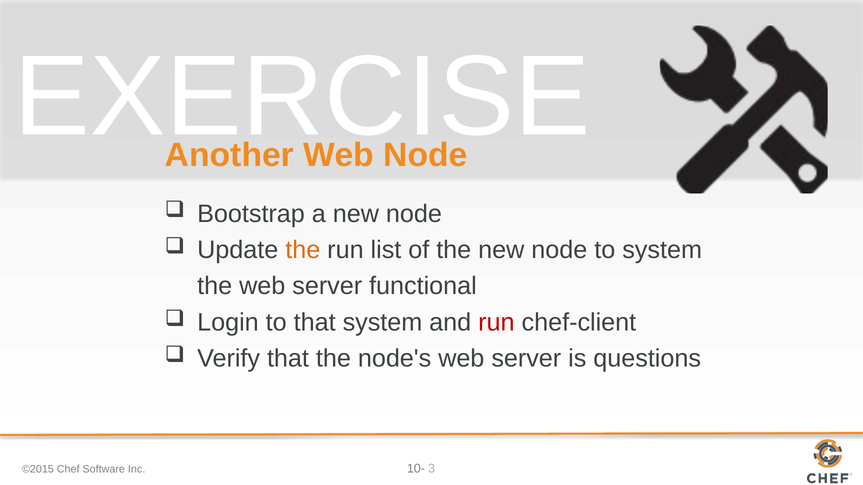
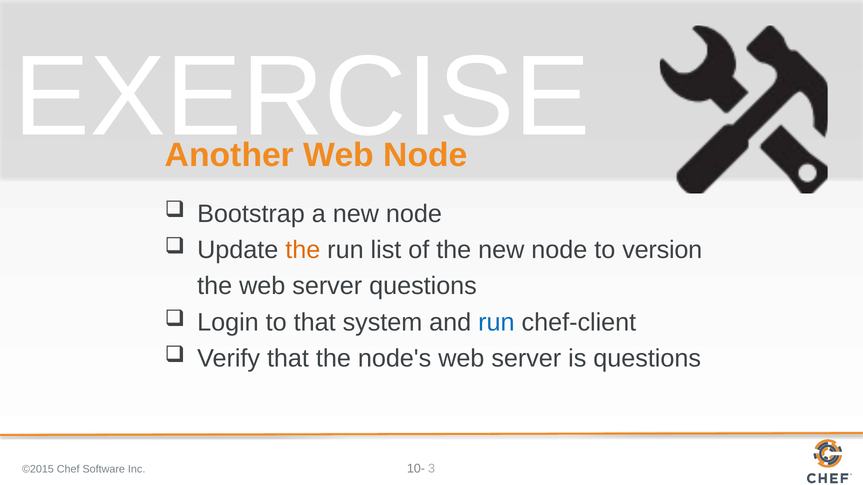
to system: system -> version (662, 250)
server functional: functional -> questions (423, 286)
run colour: red -> blue (496, 323)
